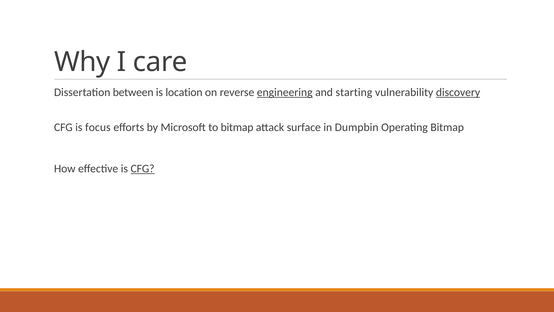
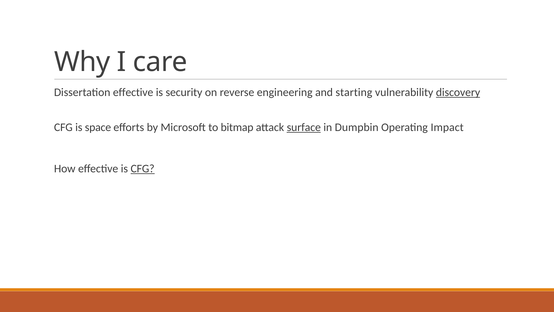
Dissertation between: between -> effective (133, 92)
location: location -> security (184, 92)
engineering underline: present -> none (285, 92)
focus: focus -> space (98, 127)
surface underline: none -> present (304, 127)
Operating Bitmap: Bitmap -> Impact (447, 127)
